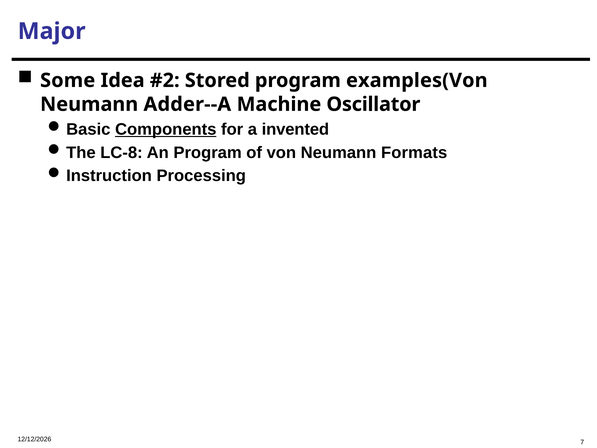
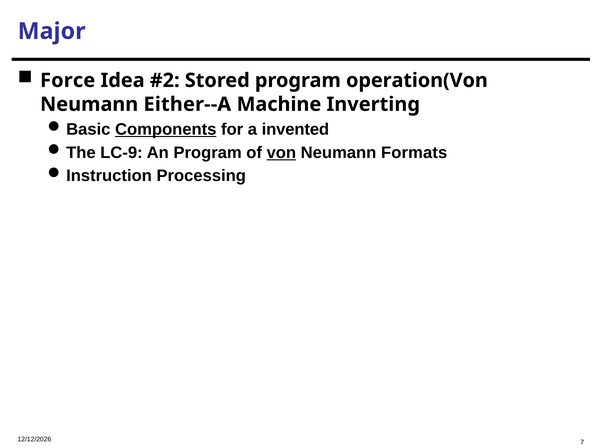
Some: Some -> Force (68, 80)
examples(Von: examples(Von -> operation(Von (417, 80)
Adder--A: Adder--A -> Either--A (187, 104)
Oscillator: Oscillator -> Inverting (373, 104)
LC-8: LC-8 -> LC-9 (121, 152)
von underline: none -> present (281, 152)
